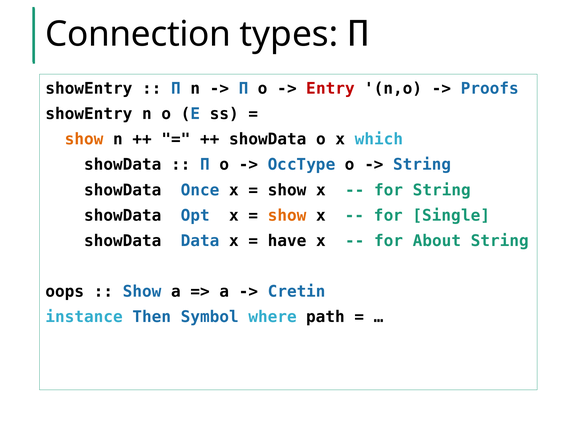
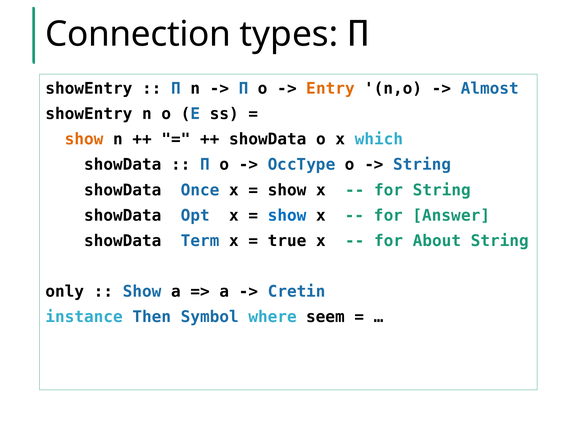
Entry colour: red -> orange (330, 89)
Proofs: Proofs -> Almost (490, 89)
show colour: orange -> blue (287, 215)
Single: Single -> Answer (451, 215)
Data: Data -> Term (200, 241)
have: have -> true (287, 241)
oops: oops -> only (65, 291)
path: path -> seem (326, 317)
